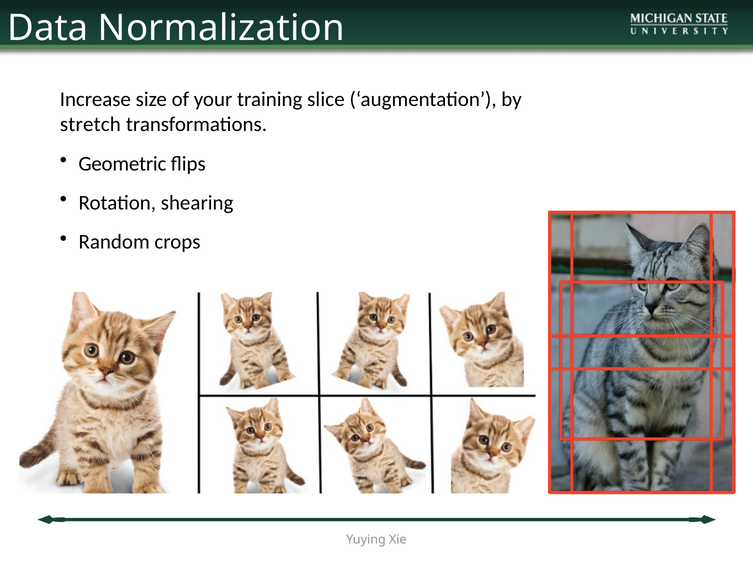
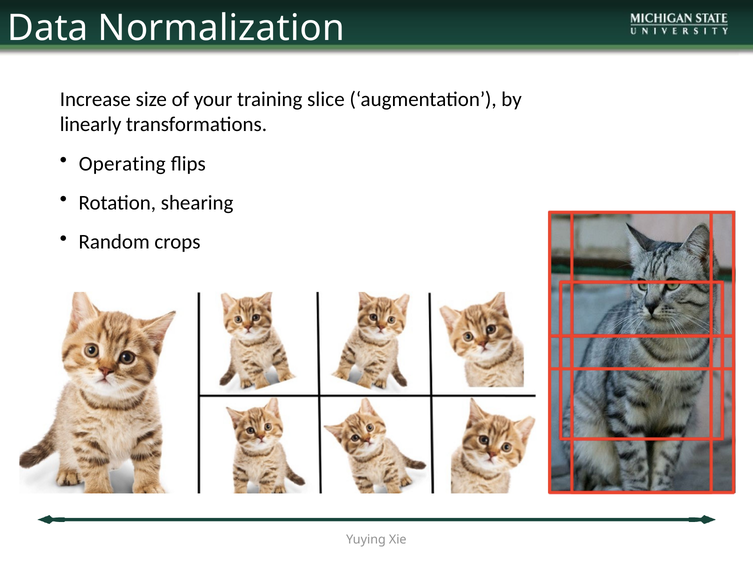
stretch: stretch -> linearly (91, 124)
Geometric: Geometric -> Operating (122, 164)
